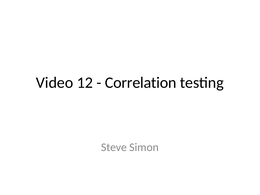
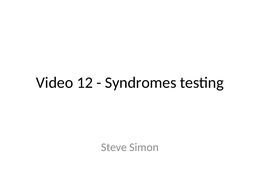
Correlation: Correlation -> Syndromes (141, 83)
